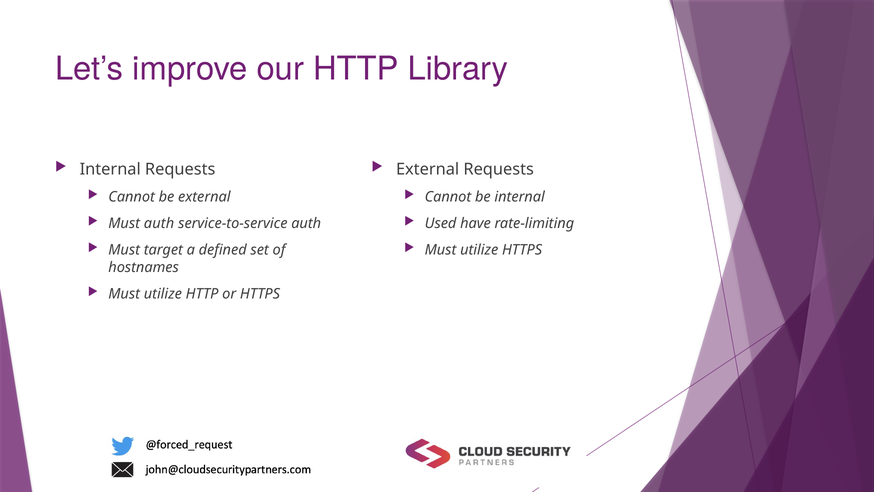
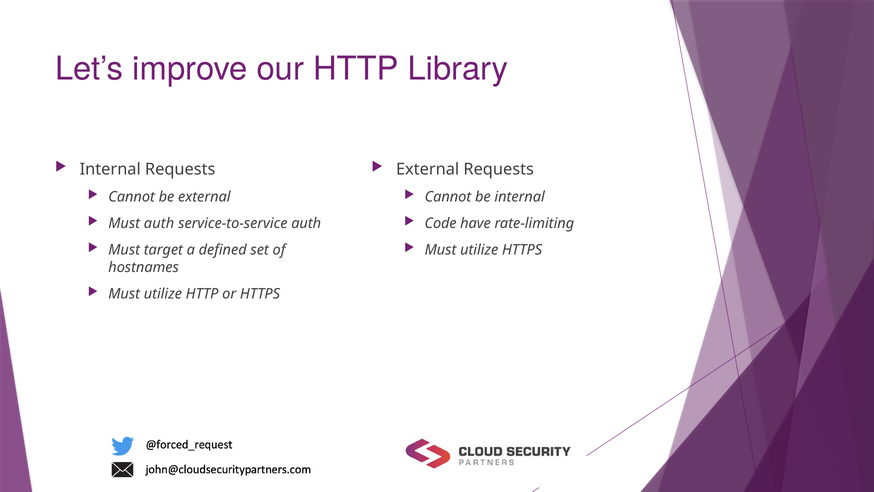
Used: Used -> Code (441, 223)
